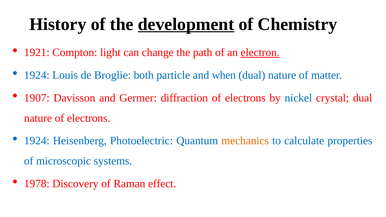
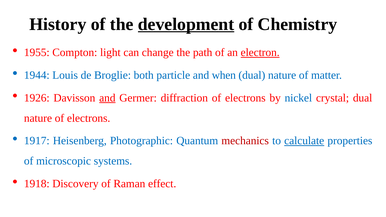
1921: 1921 -> 1955 (37, 52)
1924: 1924 -> 1944 (37, 75)
1907: 1907 -> 1926 (37, 98)
and underline: none -> present (107, 98)
1924: 1924 -> 1917 (37, 141)
Photoelectric: Photoelectric -> Photographic (141, 141)
mechanics colour: orange -> red (245, 141)
calculate underline: none -> present (304, 141)
1978: 1978 -> 1918 (37, 184)
